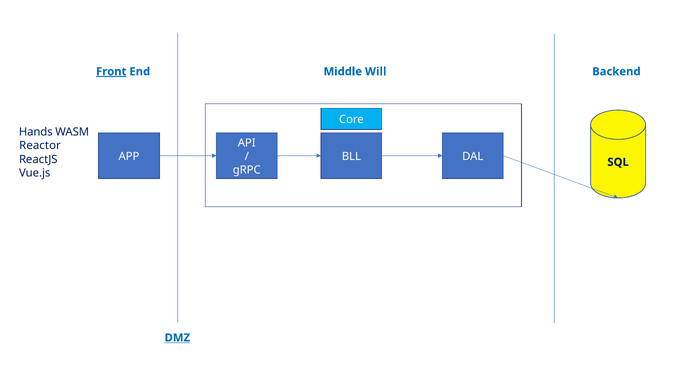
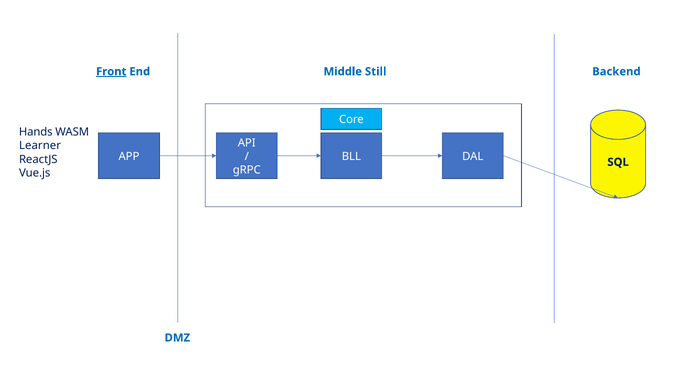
Will: Will -> Still (376, 72)
Reactor: Reactor -> Learner (40, 146)
DMZ underline: present -> none (177, 338)
